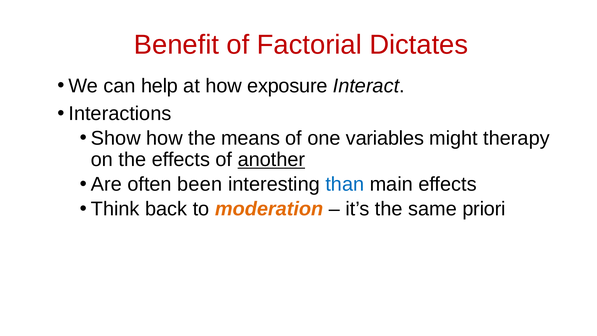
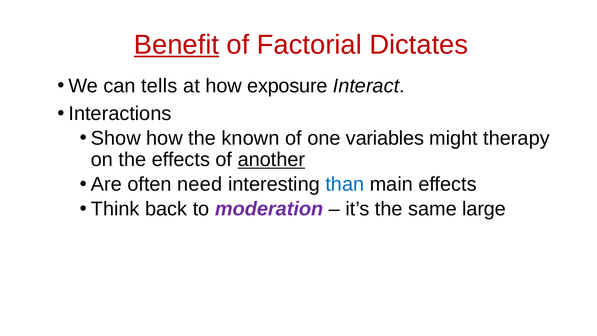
Benefit underline: none -> present (176, 45)
help: help -> tells (159, 86)
means: means -> known (251, 138)
been: been -> need (200, 184)
moderation colour: orange -> purple (269, 209)
priori: priori -> large (484, 209)
